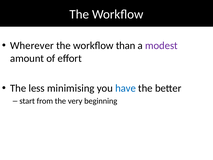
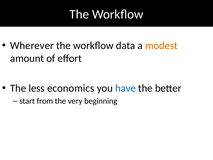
than: than -> data (126, 45)
modest colour: purple -> orange (161, 45)
minimising: minimising -> economics (71, 88)
